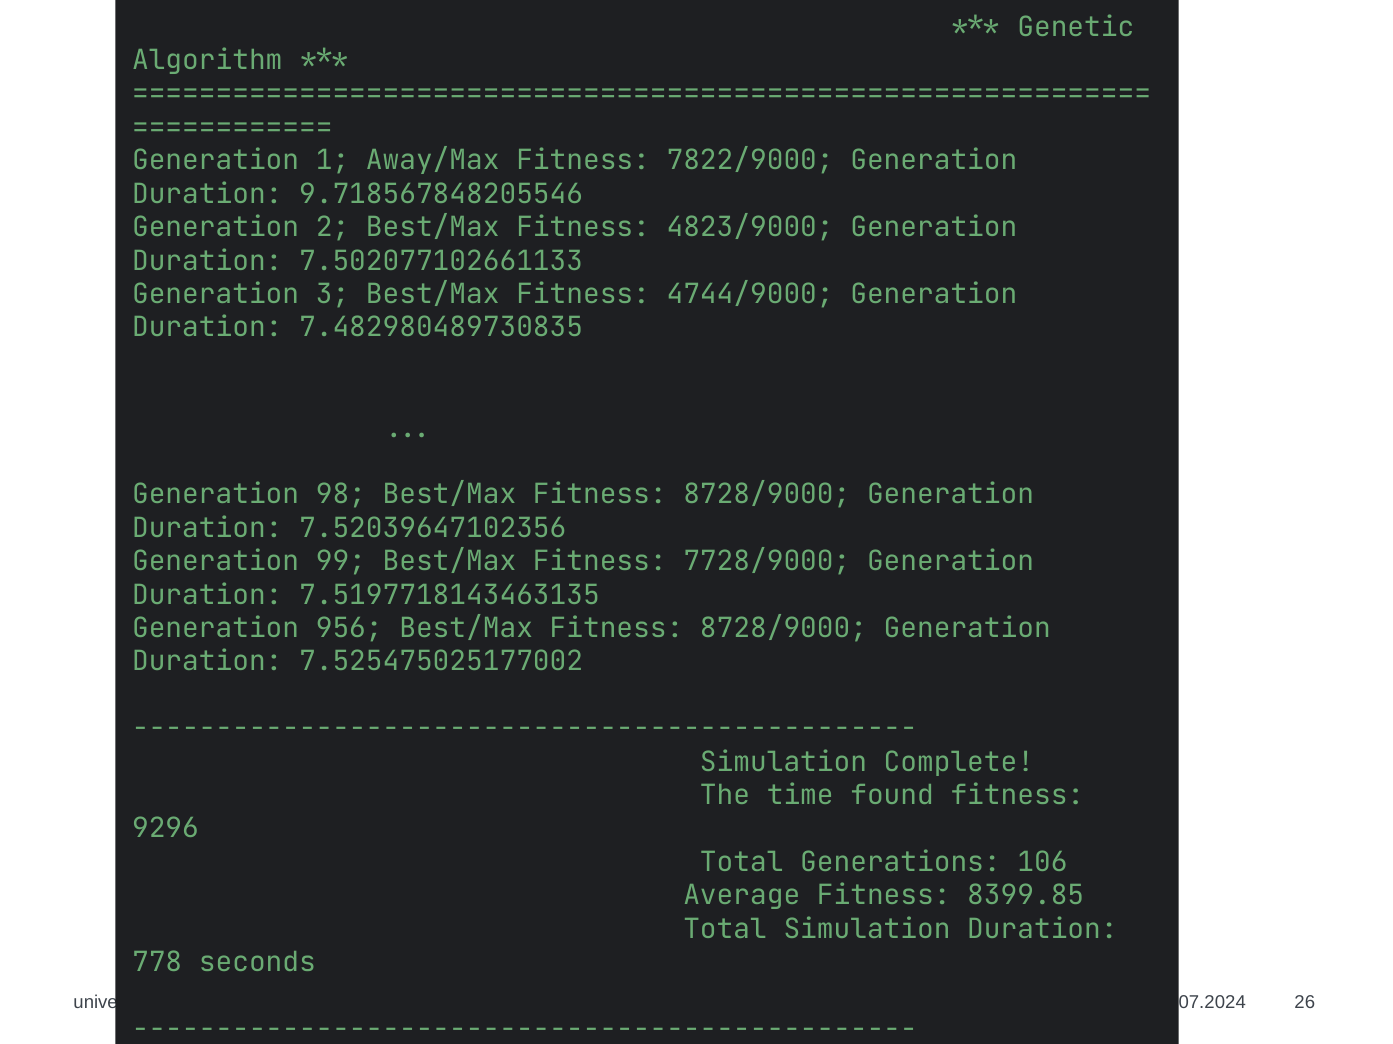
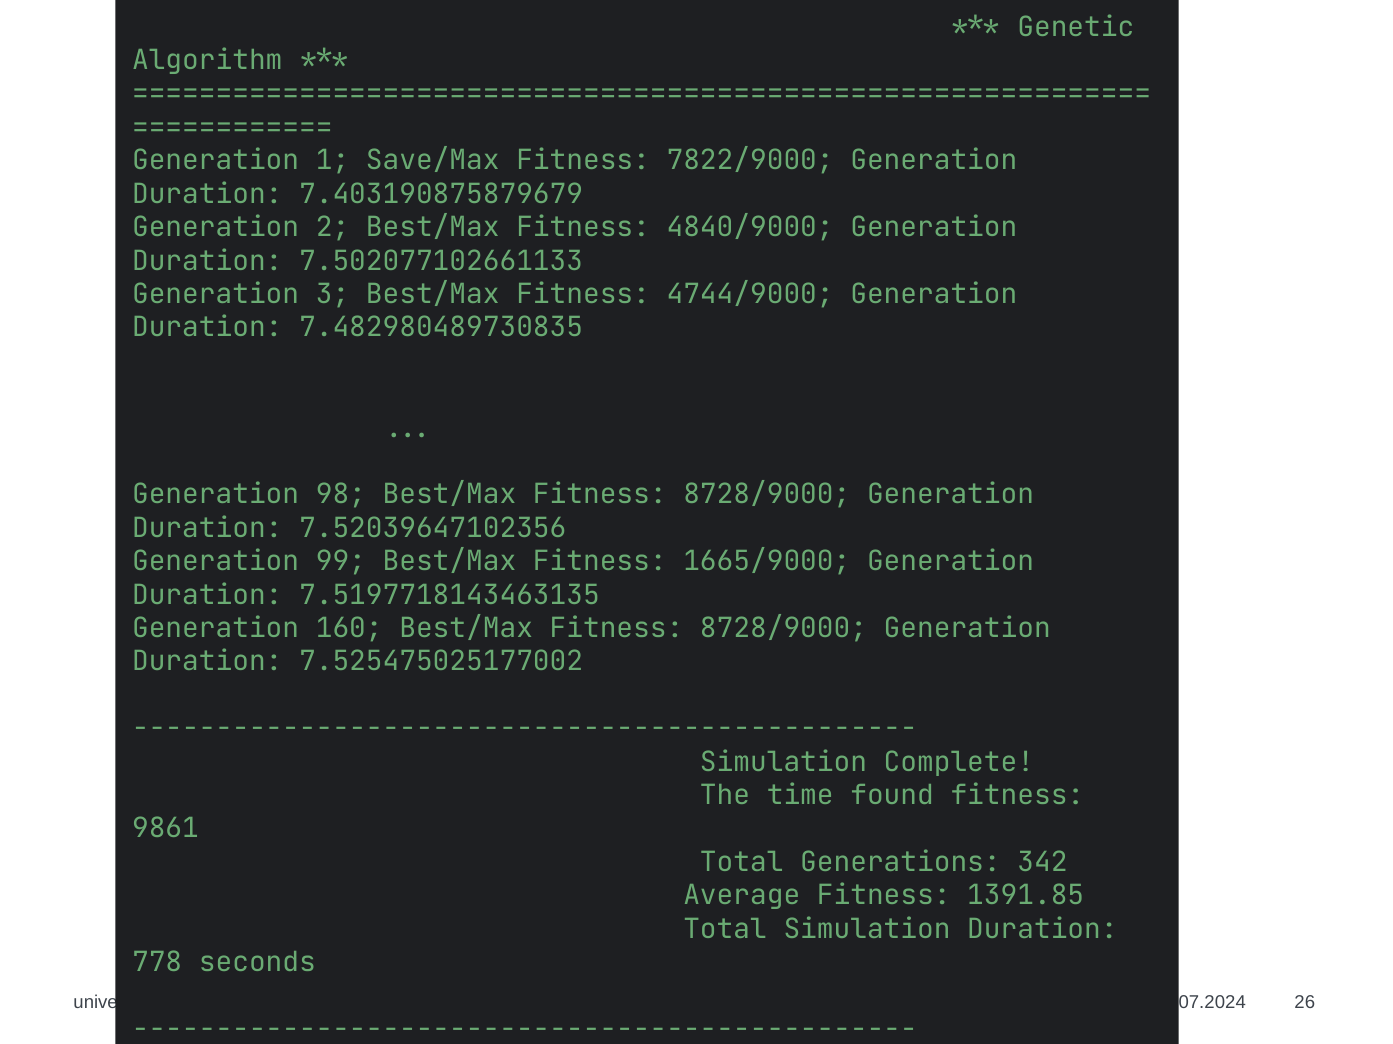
Away/Max: Away/Max -> Save/Max (433, 161)
9.718567848205546: 9.718567848205546 -> 7.403190875879679 (441, 194)
4823/9000: 4823/9000 -> 4840/9000 (750, 228)
7728/9000: 7728/9000 -> 1665/9000 (767, 562)
956: 956 -> 160 (349, 629)
9296: 9296 -> 9861 (165, 829)
106: 106 -> 342 (1042, 863)
8399.85: 8399.85 -> 1391.85 (1026, 896)
